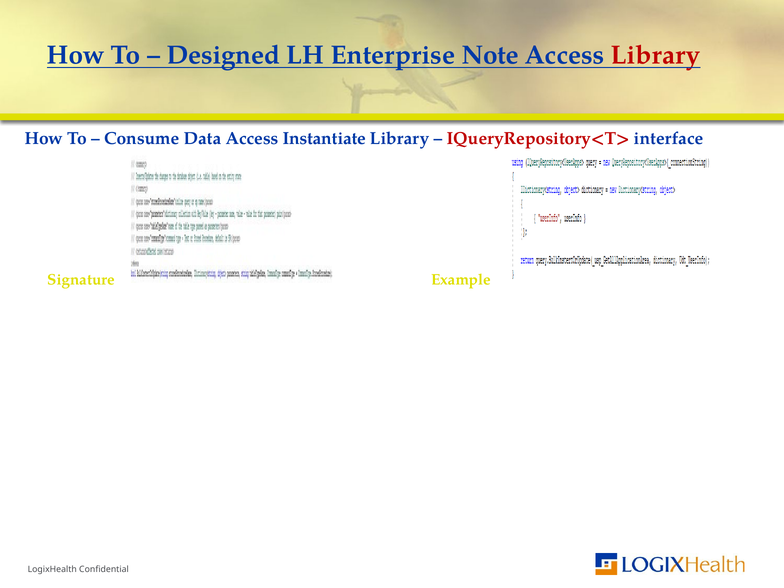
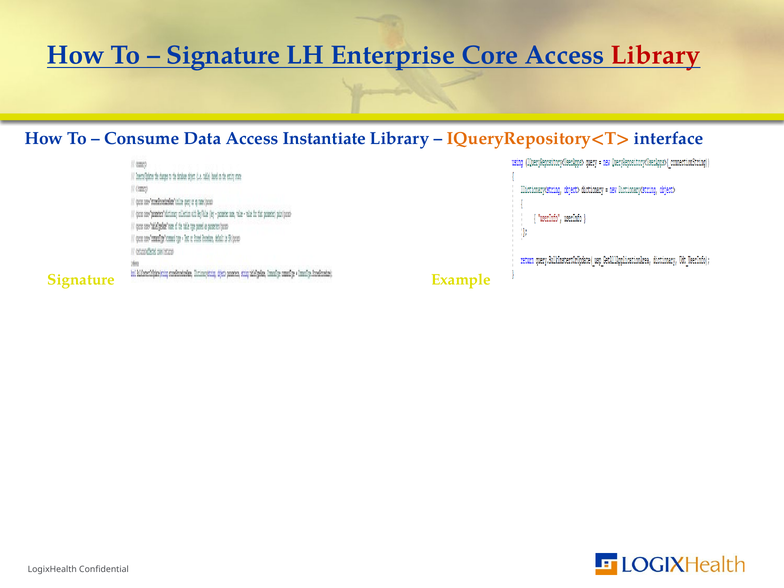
Designed: Designed -> Signature (223, 55)
Note: Note -> Core (490, 55)
IQueryRepository<T> colour: red -> orange (538, 138)
